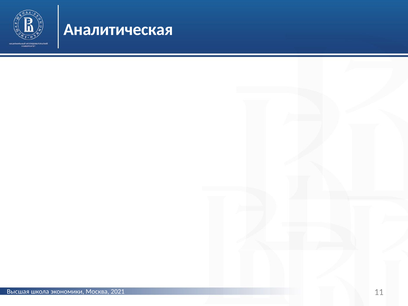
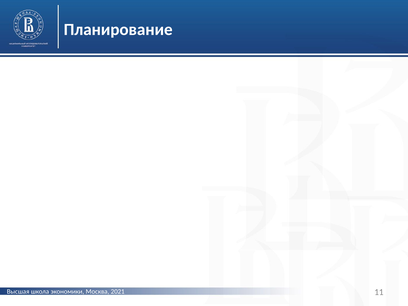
Аналитическая: Аналитическая -> Планирование (118, 30)
